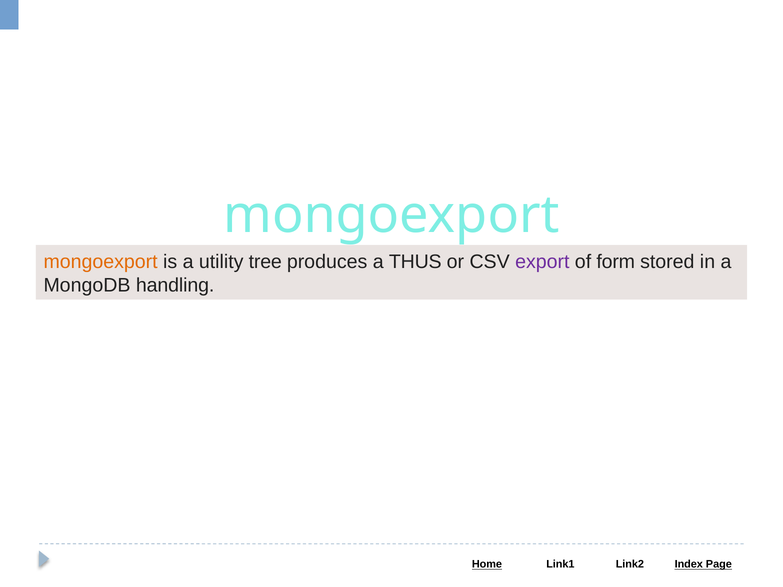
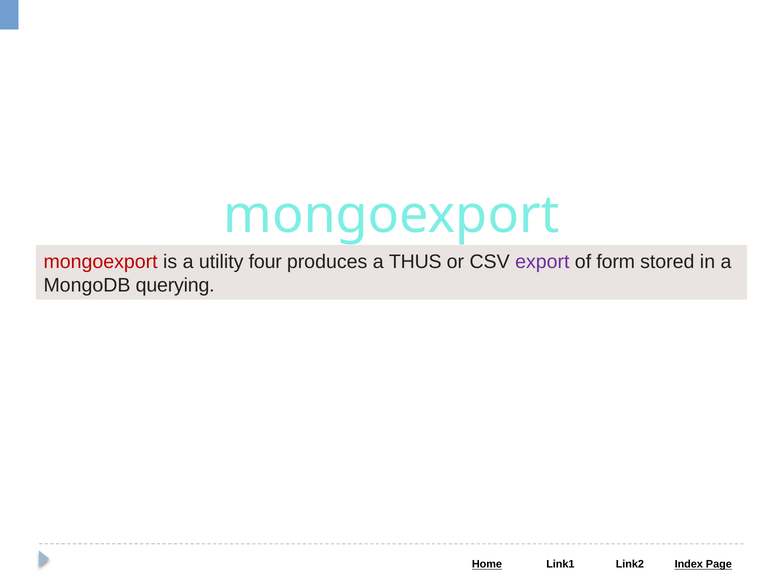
mongoexport colour: orange -> red (101, 262)
tree: tree -> four (265, 262)
handling: handling -> querying (175, 286)
